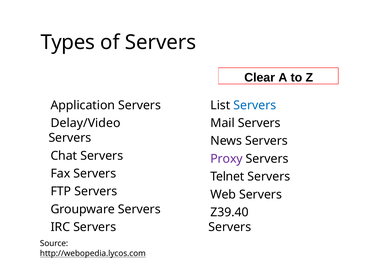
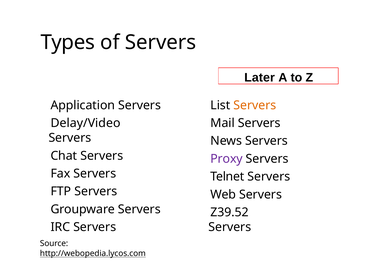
Clear: Clear -> Later (260, 77)
Servers colour: blue -> orange (255, 105)
Z39.40: Z39.40 -> Z39.52 (230, 212)
